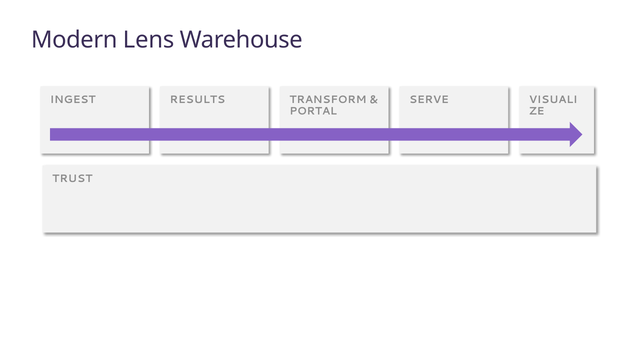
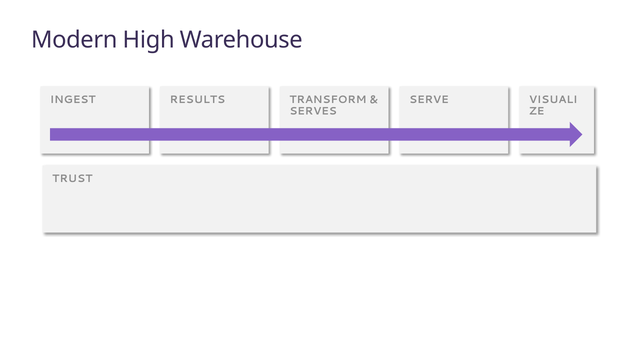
Lens: Lens -> High (149, 40)
PORTAL: PORTAL -> SERVES (313, 111)
